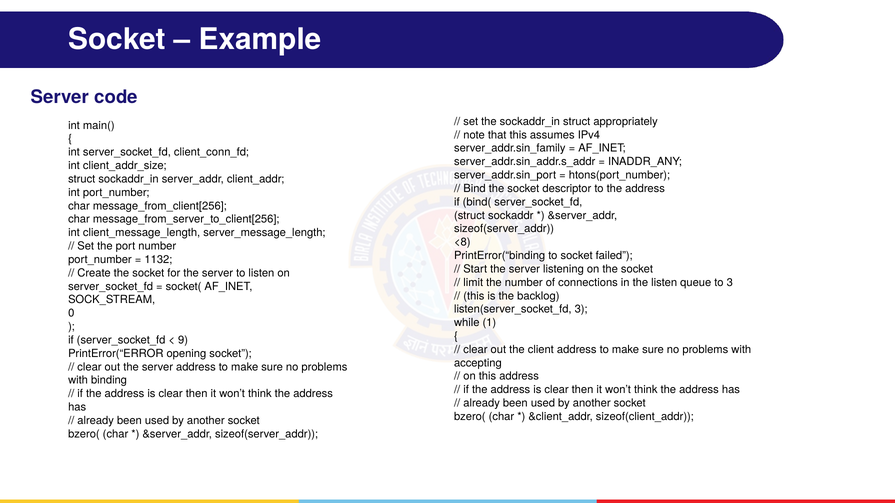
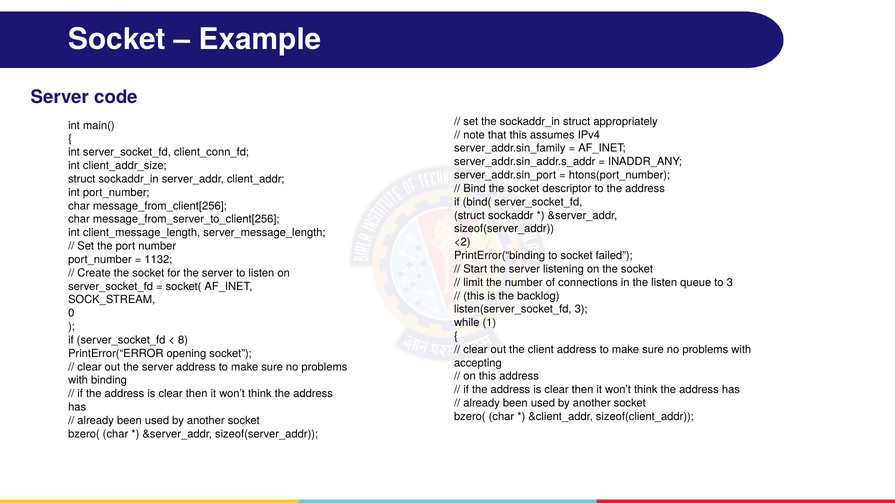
<8: <8 -> <2 (462, 242)
9: 9 -> 8 (183, 340)
